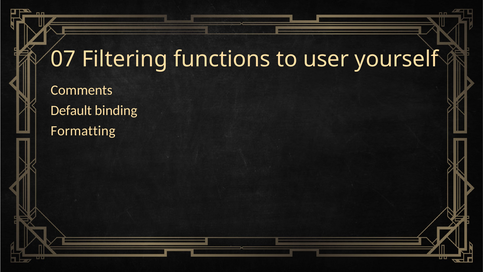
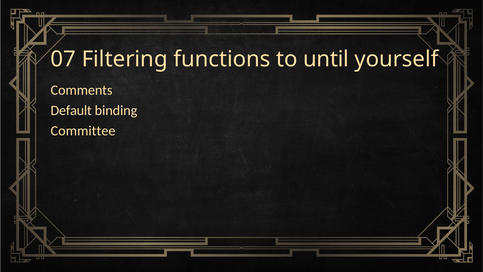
user: user -> until (326, 59)
Formatting: Formatting -> Committee (83, 131)
